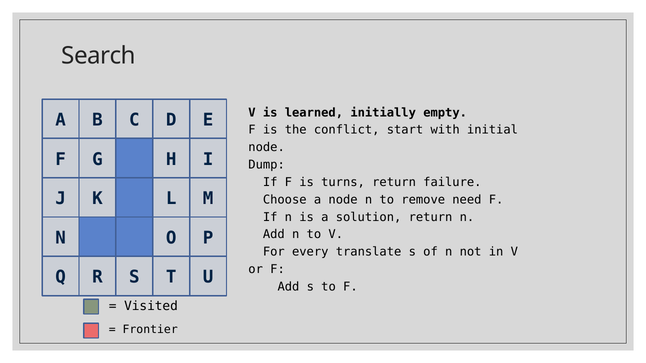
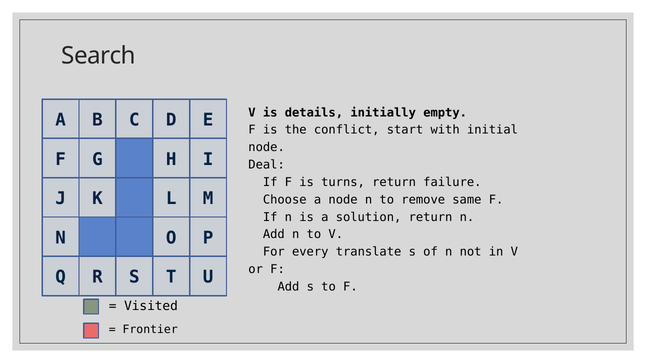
learned: learned -> details (314, 113)
Dump: Dump -> Deal (267, 165)
need: need -> same (467, 200)
